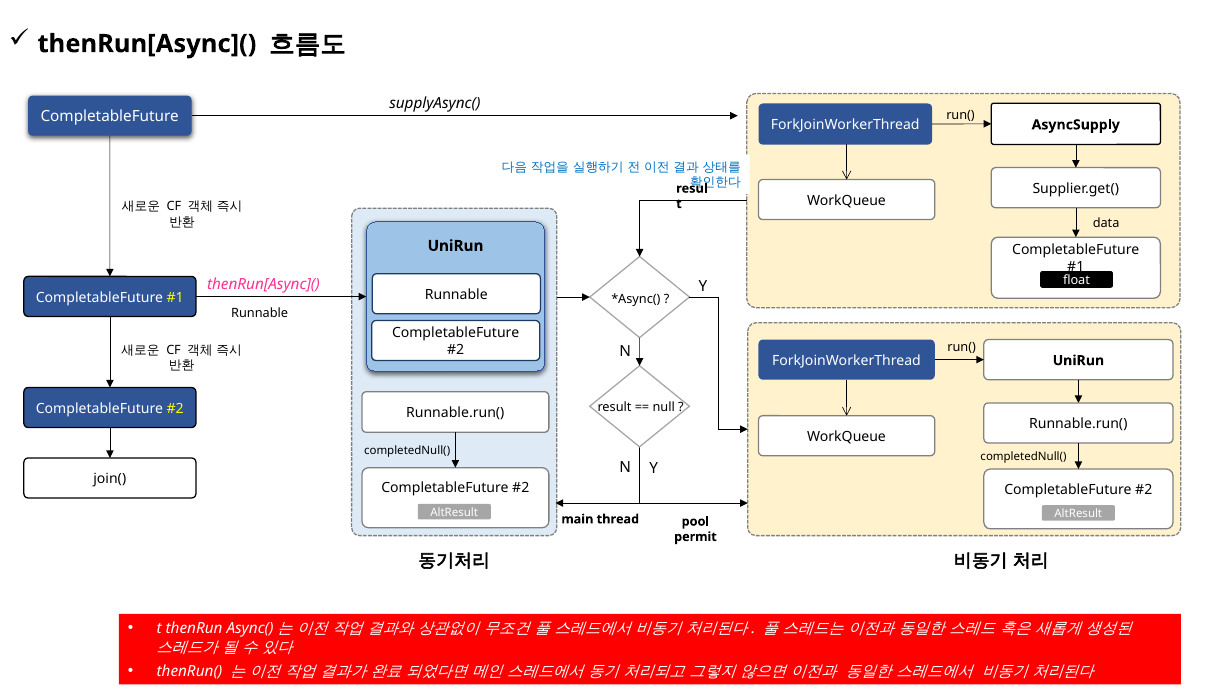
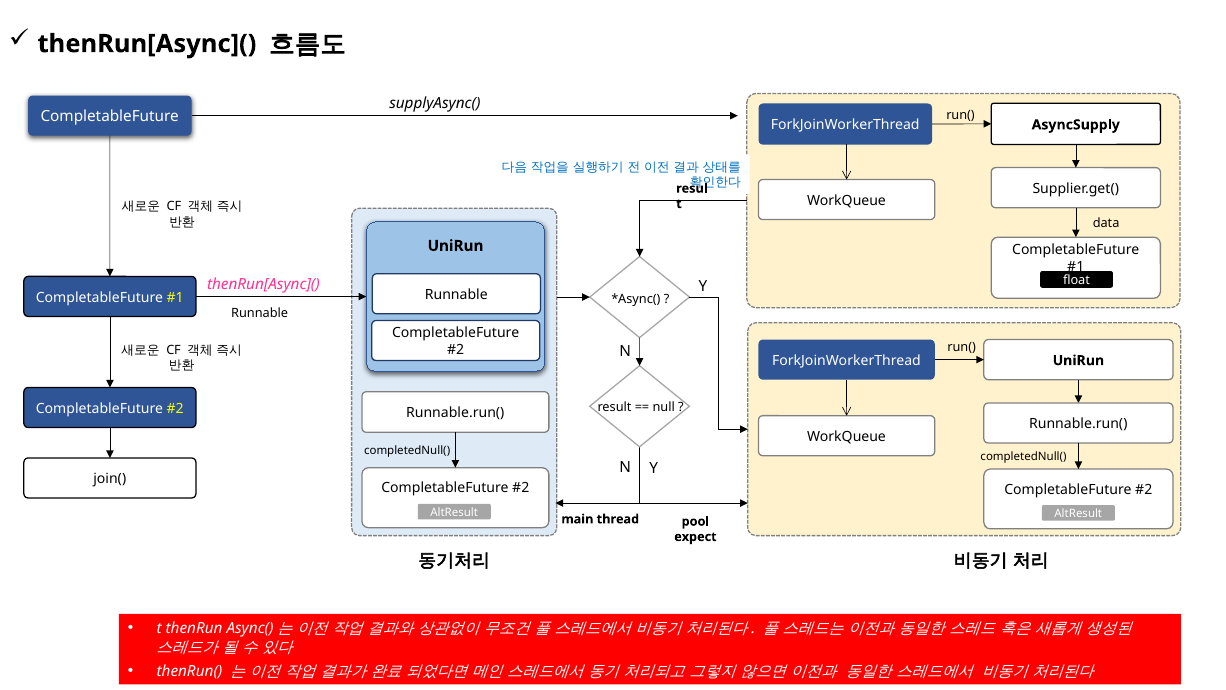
permit: permit -> expect (695, 536)
